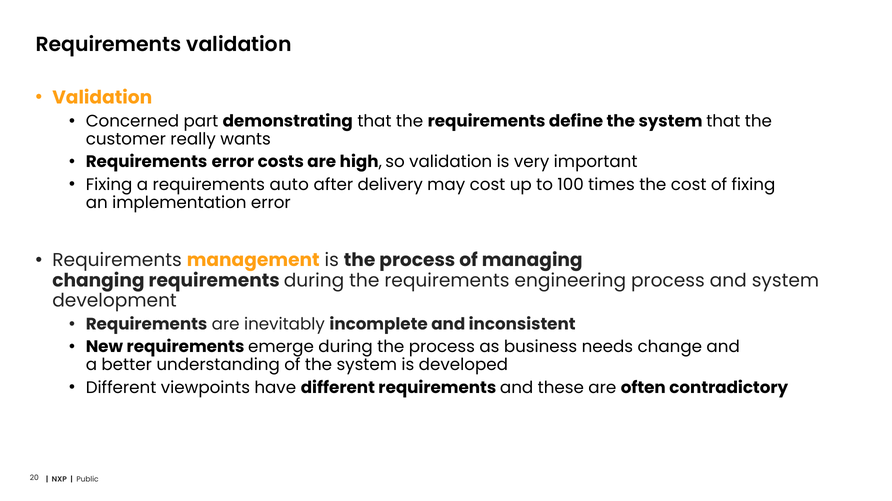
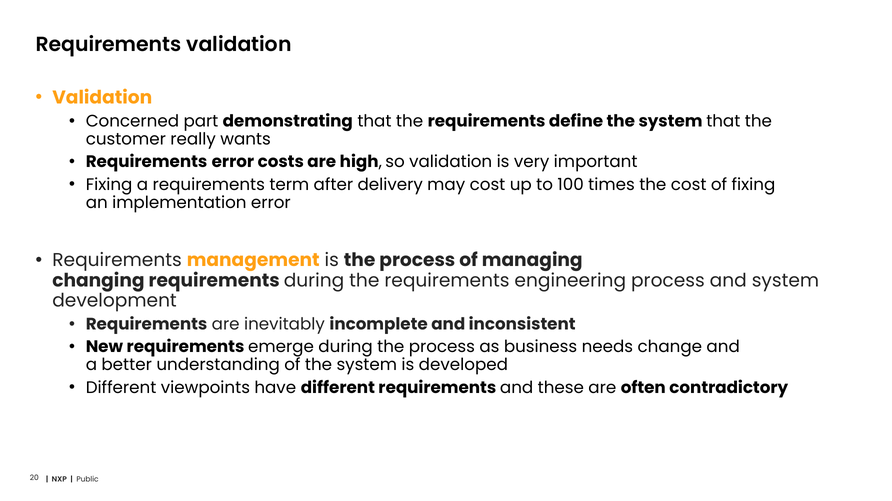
auto: auto -> term (289, 185)
